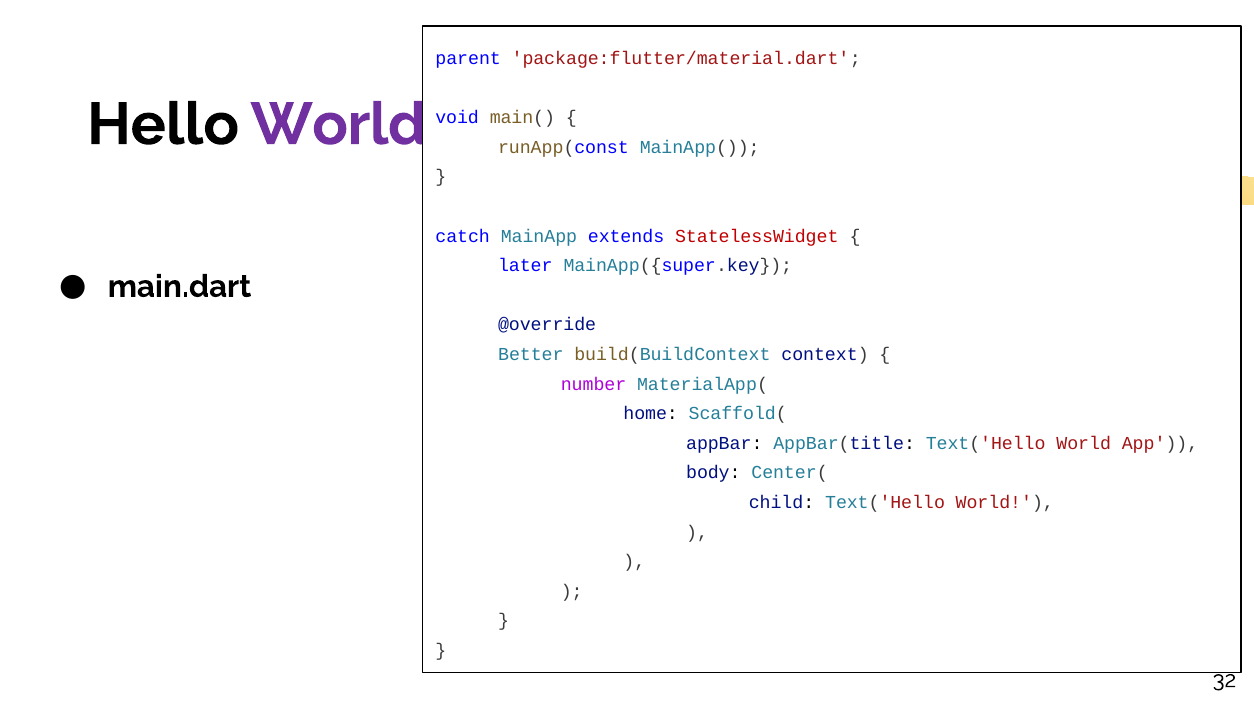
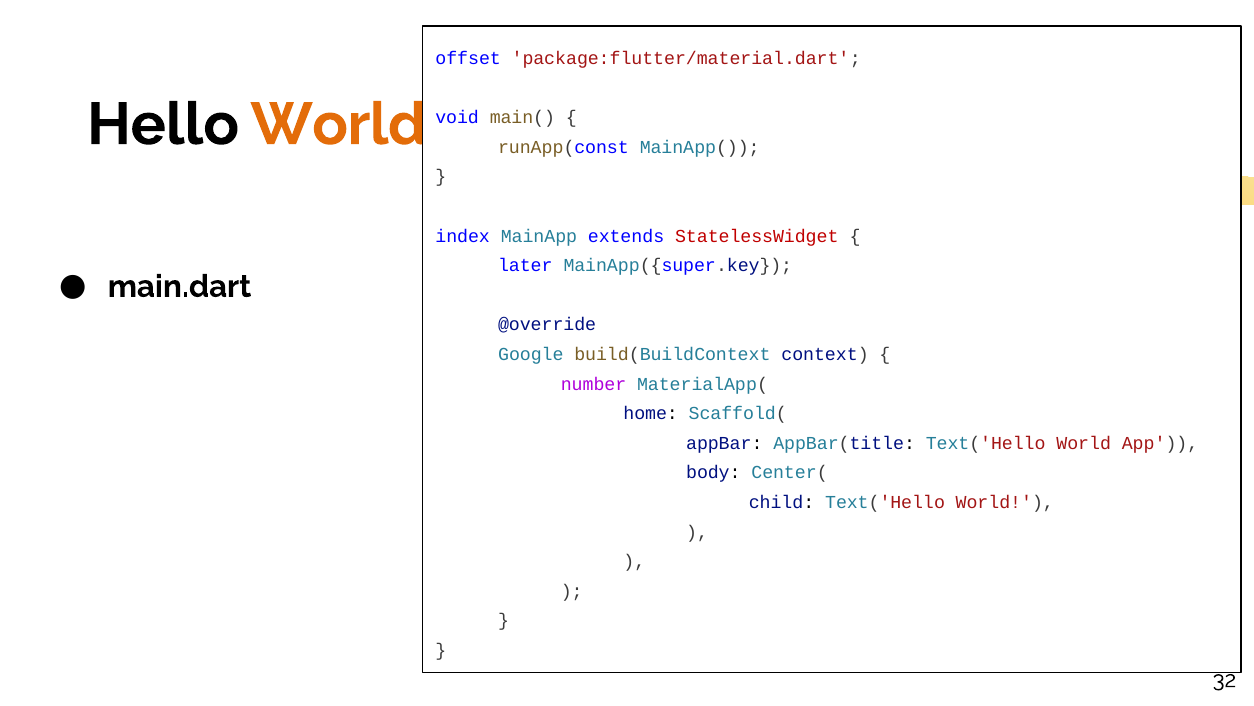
parent: parent -> offset (468, 58)
World colour: purple -> orange (338, 124)
catch: catch -> index (463, 236)
Better: Better -> Google (531, 354)
